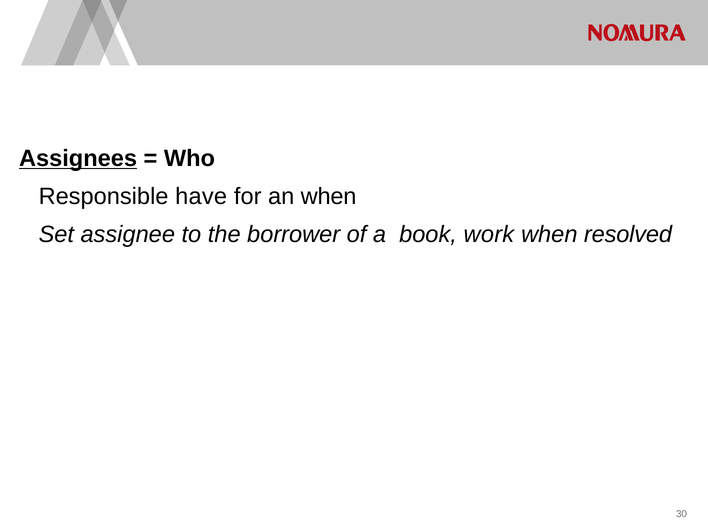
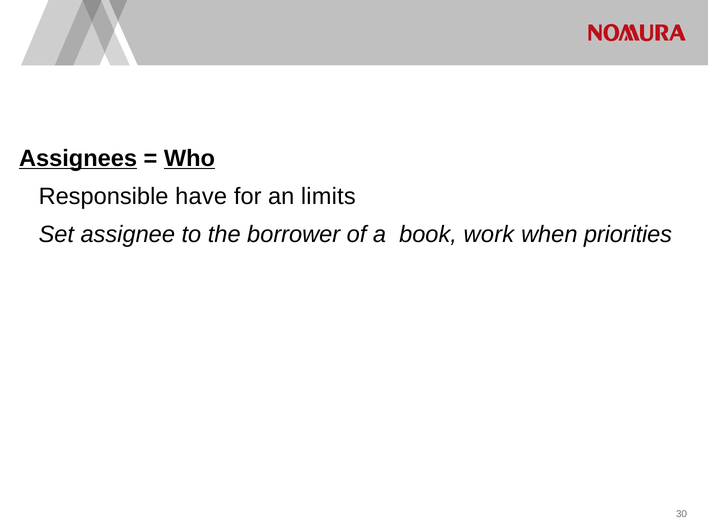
Who underline: none -> present (189, 158)
an when: when -> limits (328, 196)
resolved: resolved -> priorities (628, 234)
